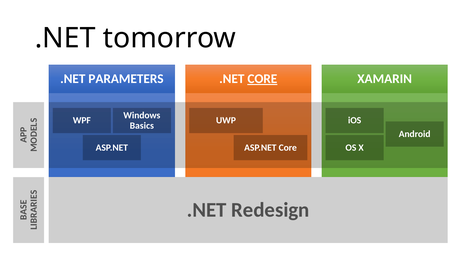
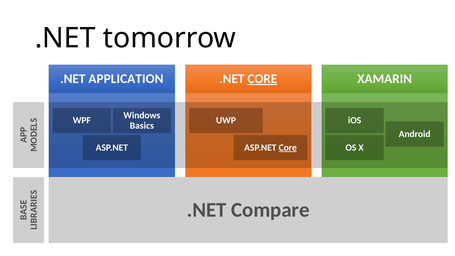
PARAMETERS: PARAMETERS -> APPLICATION (126, 79)
Core underline: none -> present (288, 148)
Redesign: Redesign -> Compare (270, 210)
